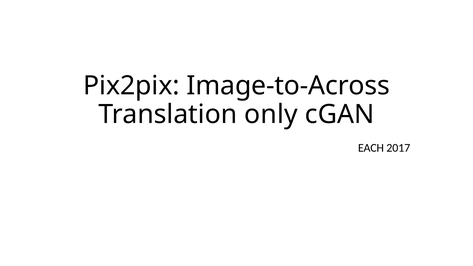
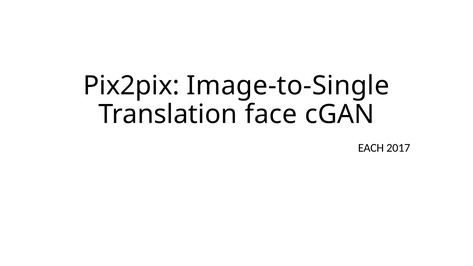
Image-to-Across: Image-to-Across -> Image-to-Single (288, 86)
only: only -> face (271, 115)
